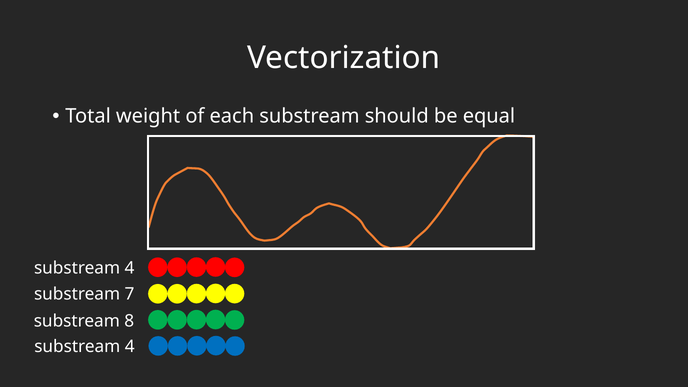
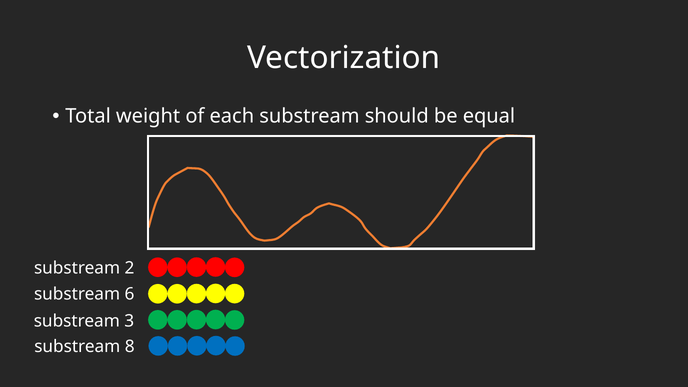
4: 4 -> 2 (130, 268)
7: 7 -> 6 (130, 294)
8: 8 -> 3 (129, 321)
4: 4 -> 8 (130, 347)
